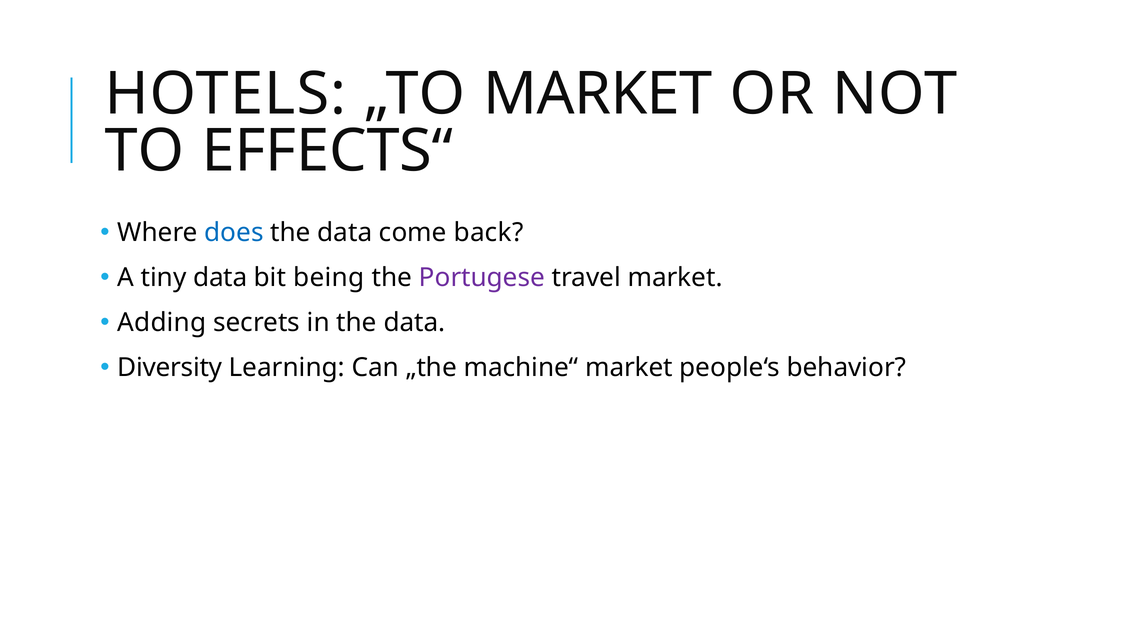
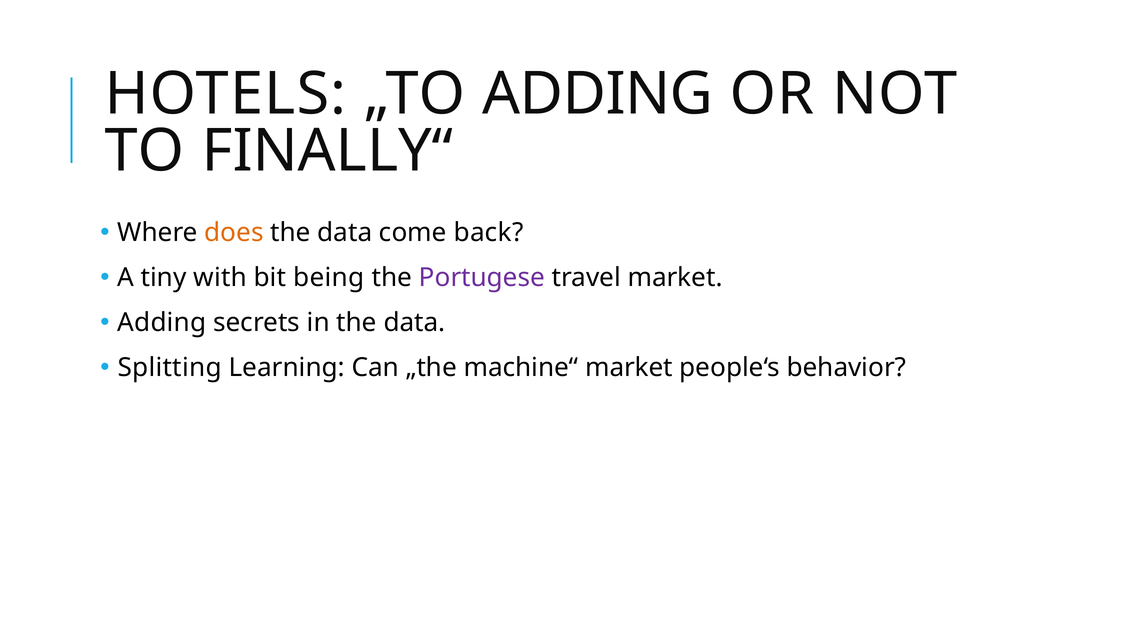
„TO MARKET: MARKET -> ADDING (598, 94)
EFFECTS“: EFFECTS“ -> FINALLY“ (328, 151)
does colour: blue -> orange (234, 233)
tiny data: data -> with (220, 278)
Diversity: Diversity -> Splitting (170, 367)
